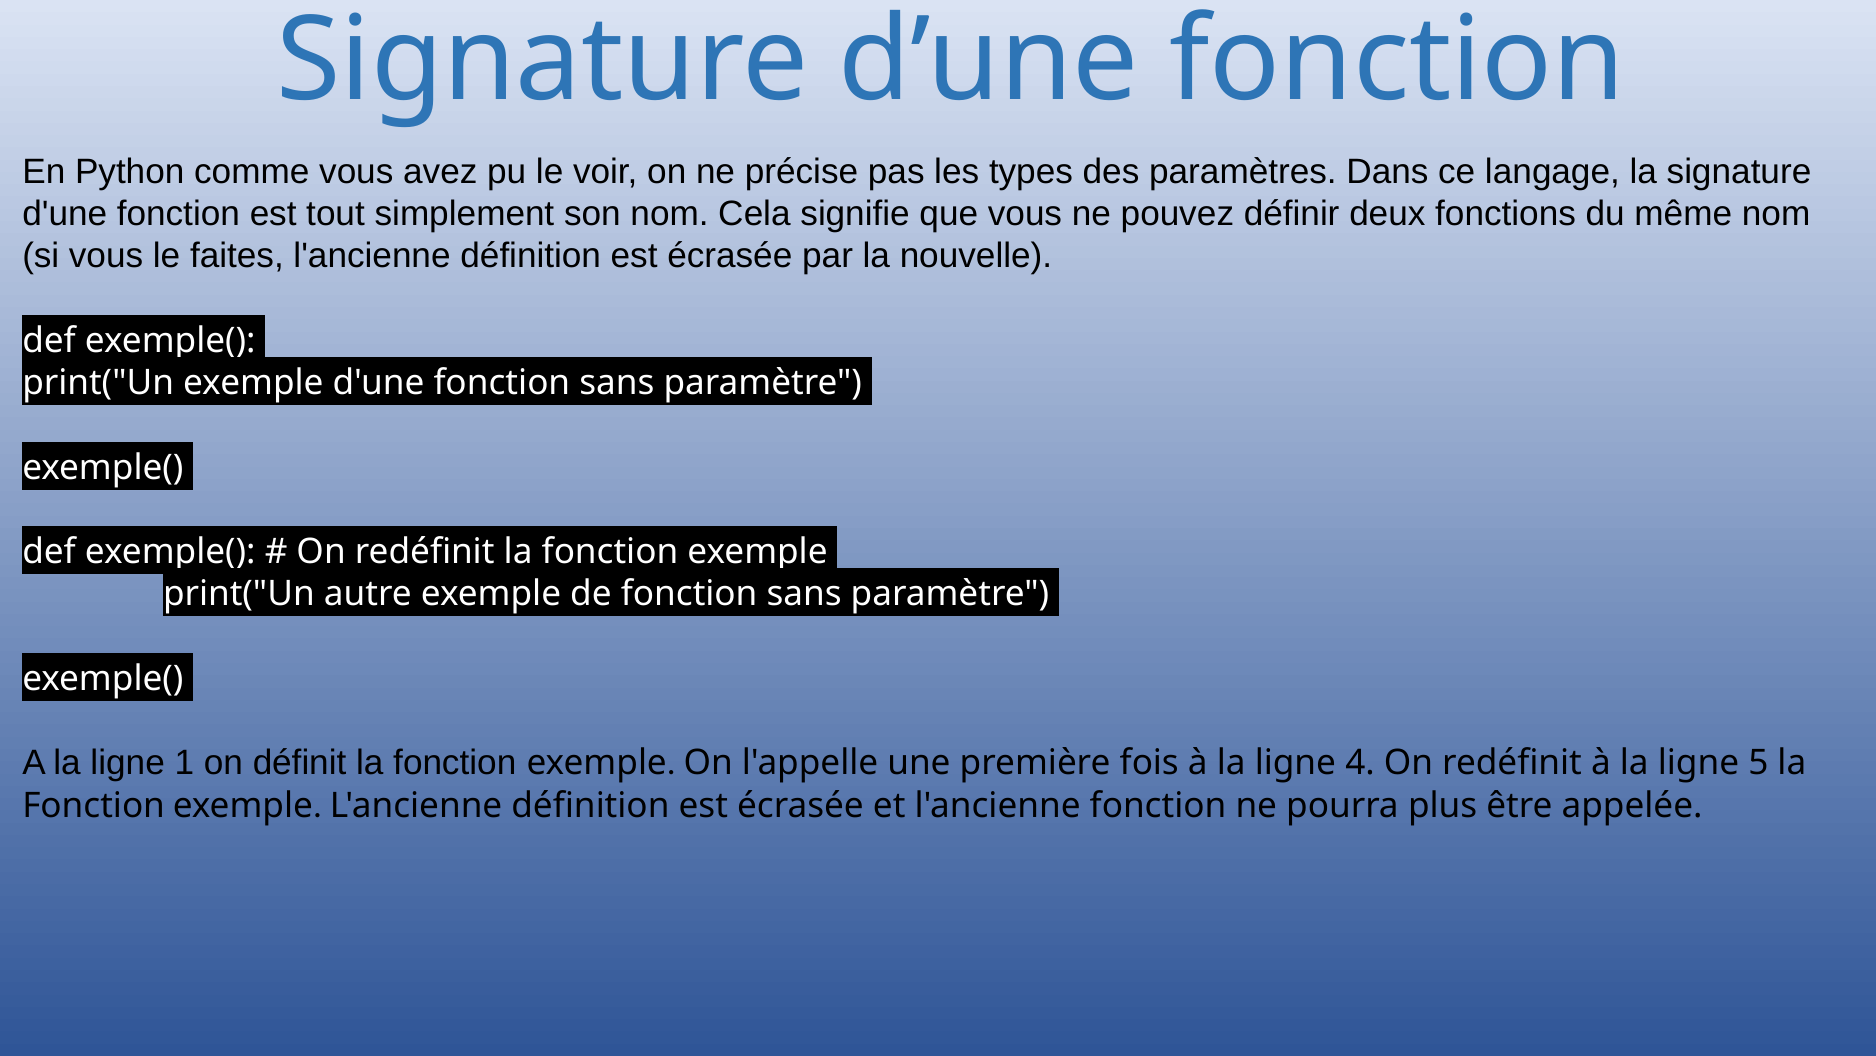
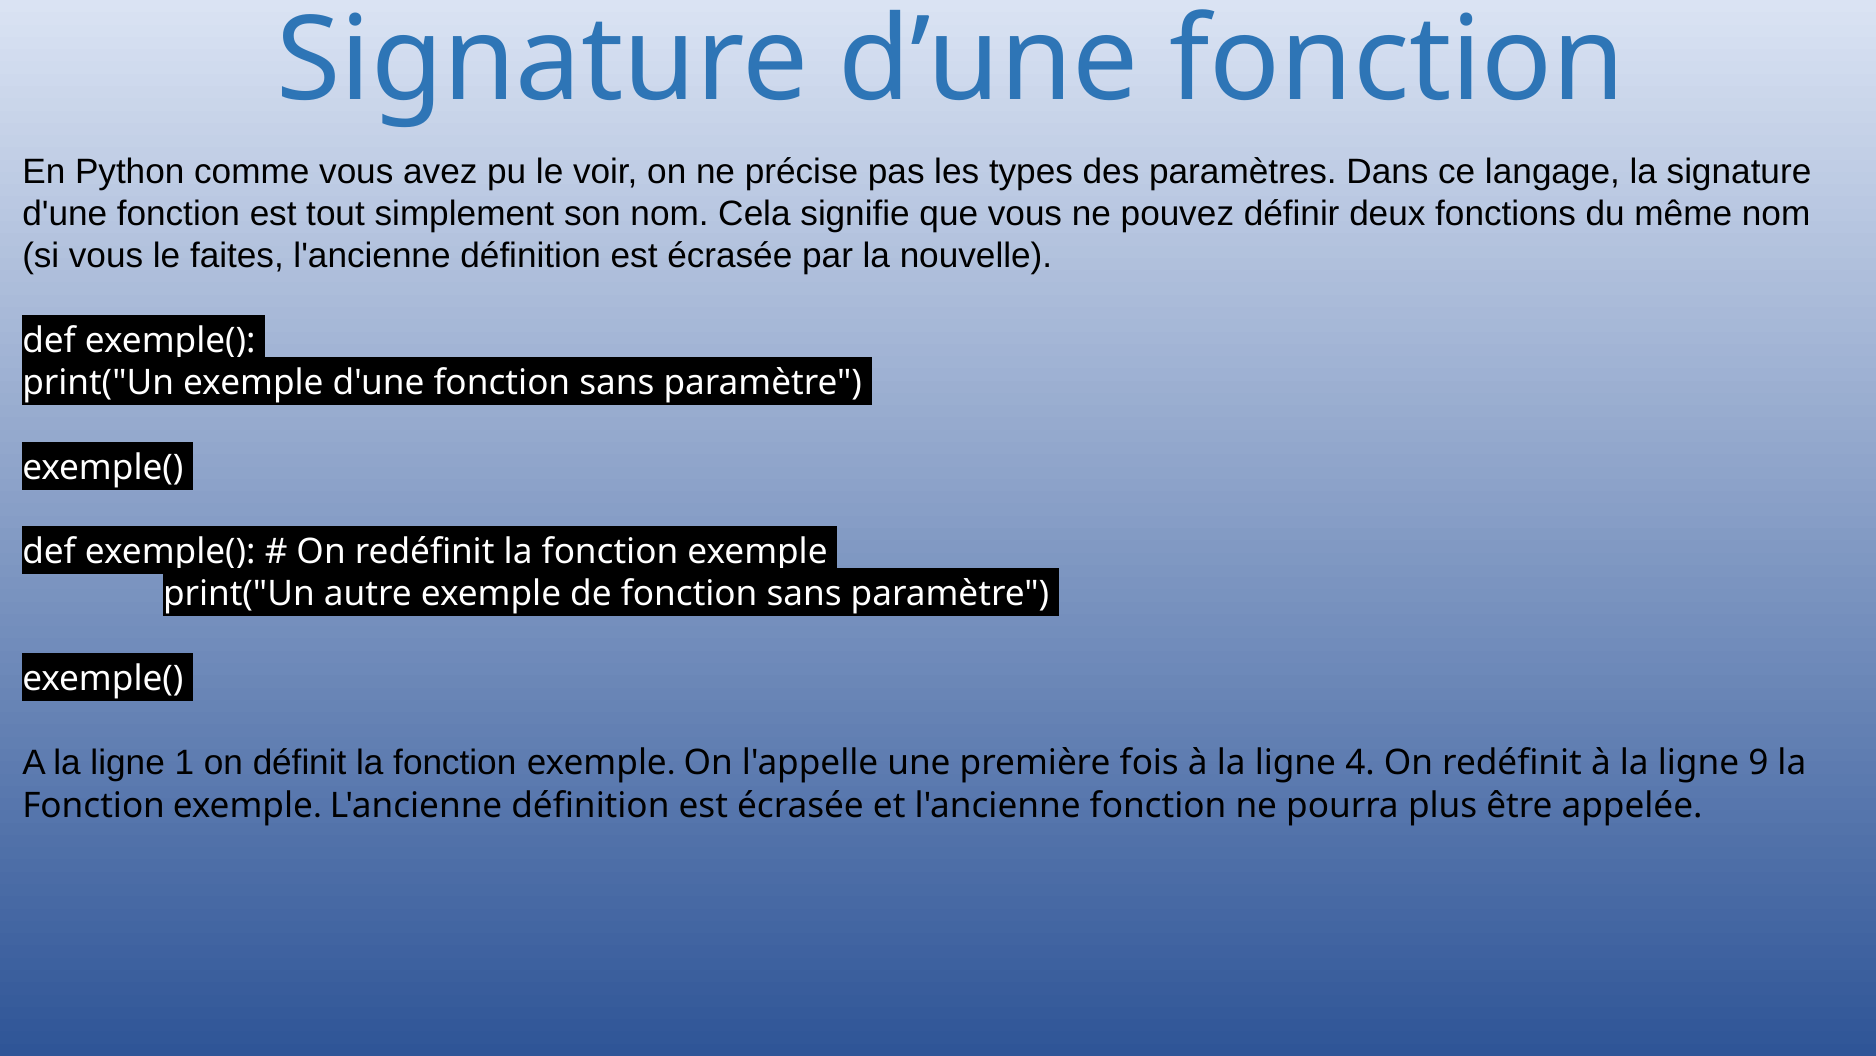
5: 5 -> 9 (1758, 763)
